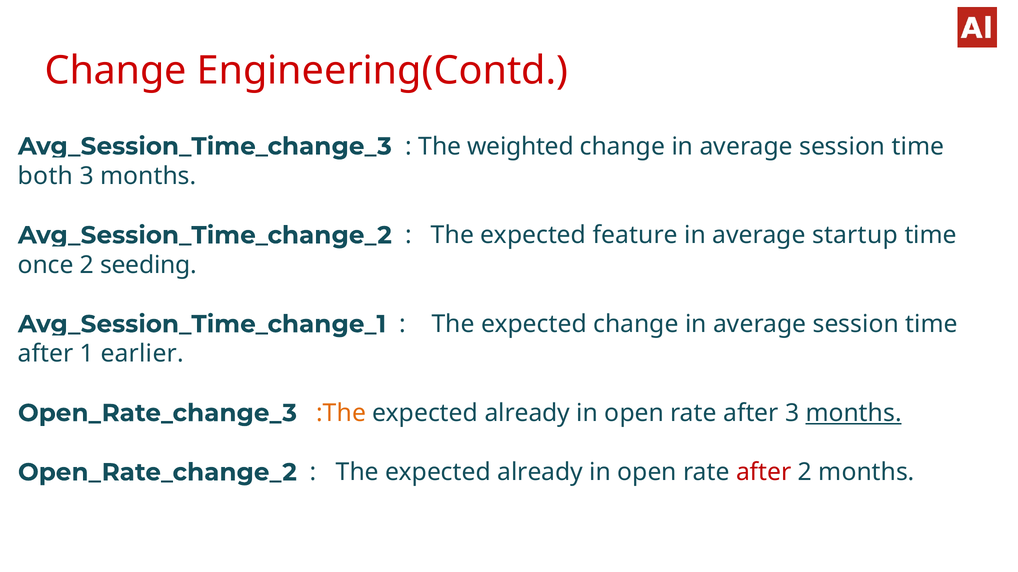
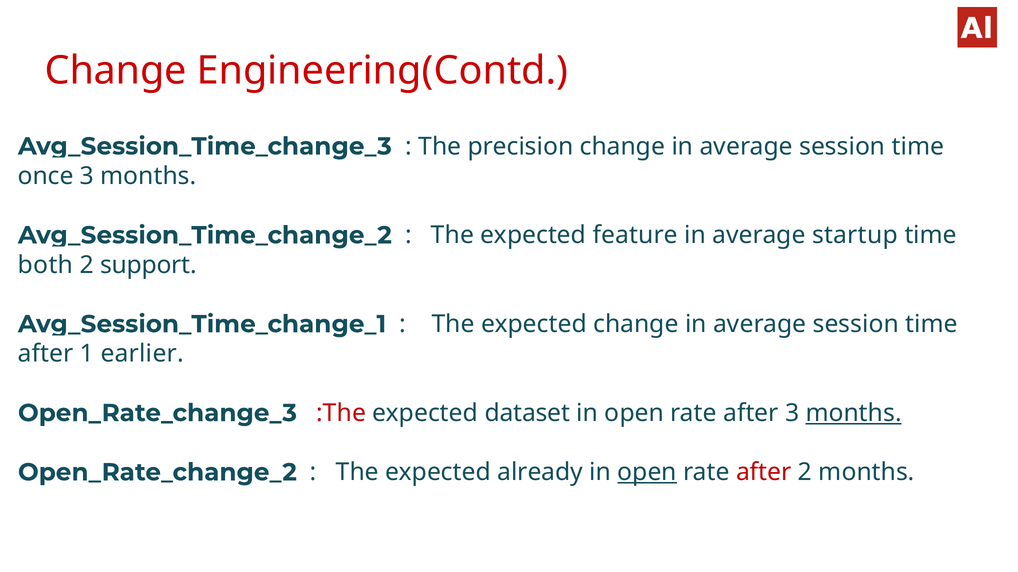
weighted: weighted -> precision (520, 147)
both: both -> once (46, 176)
once: once -> both (46, 265)
seeding: seeding -> support (148, 265)
:The colour: orange -> red (341, 413)
already: already -> dataset (527, 413)
open underline: none -> present (647, 473)
